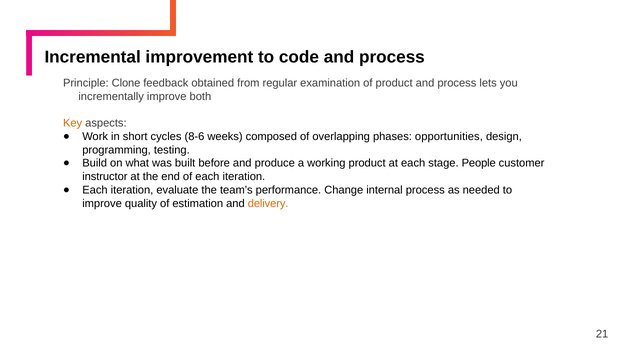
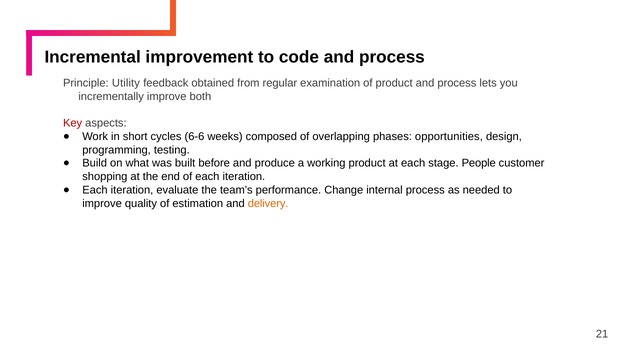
Clone: Clone -> Utility (126, 83)
Key colour: orange -> red (73, 123)
8-6: 8-6 -> 6-6 (194, 137)
instructor: instructor -> shopping (105, 177)
